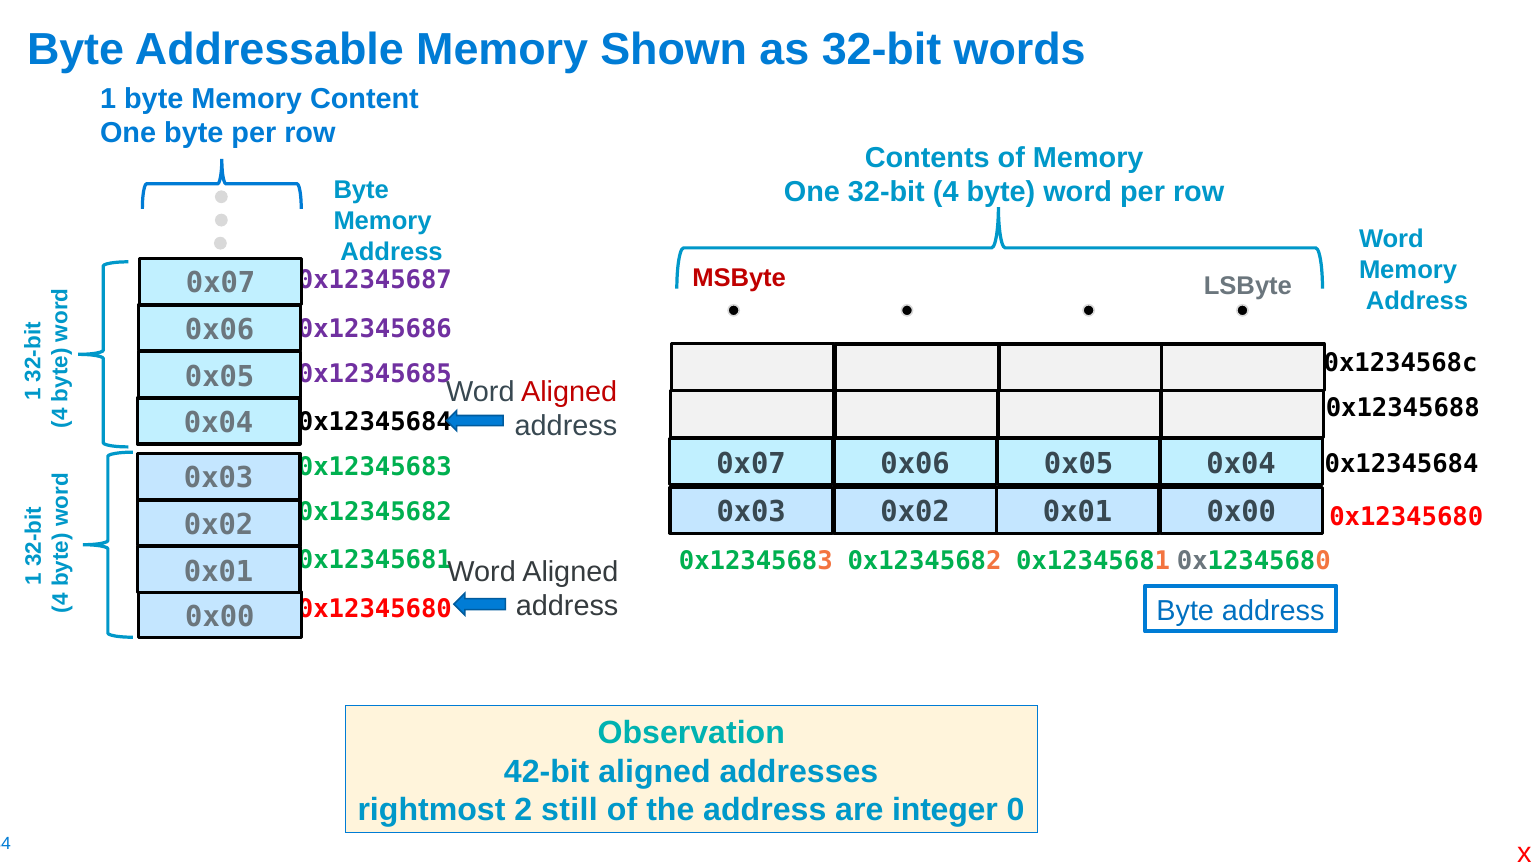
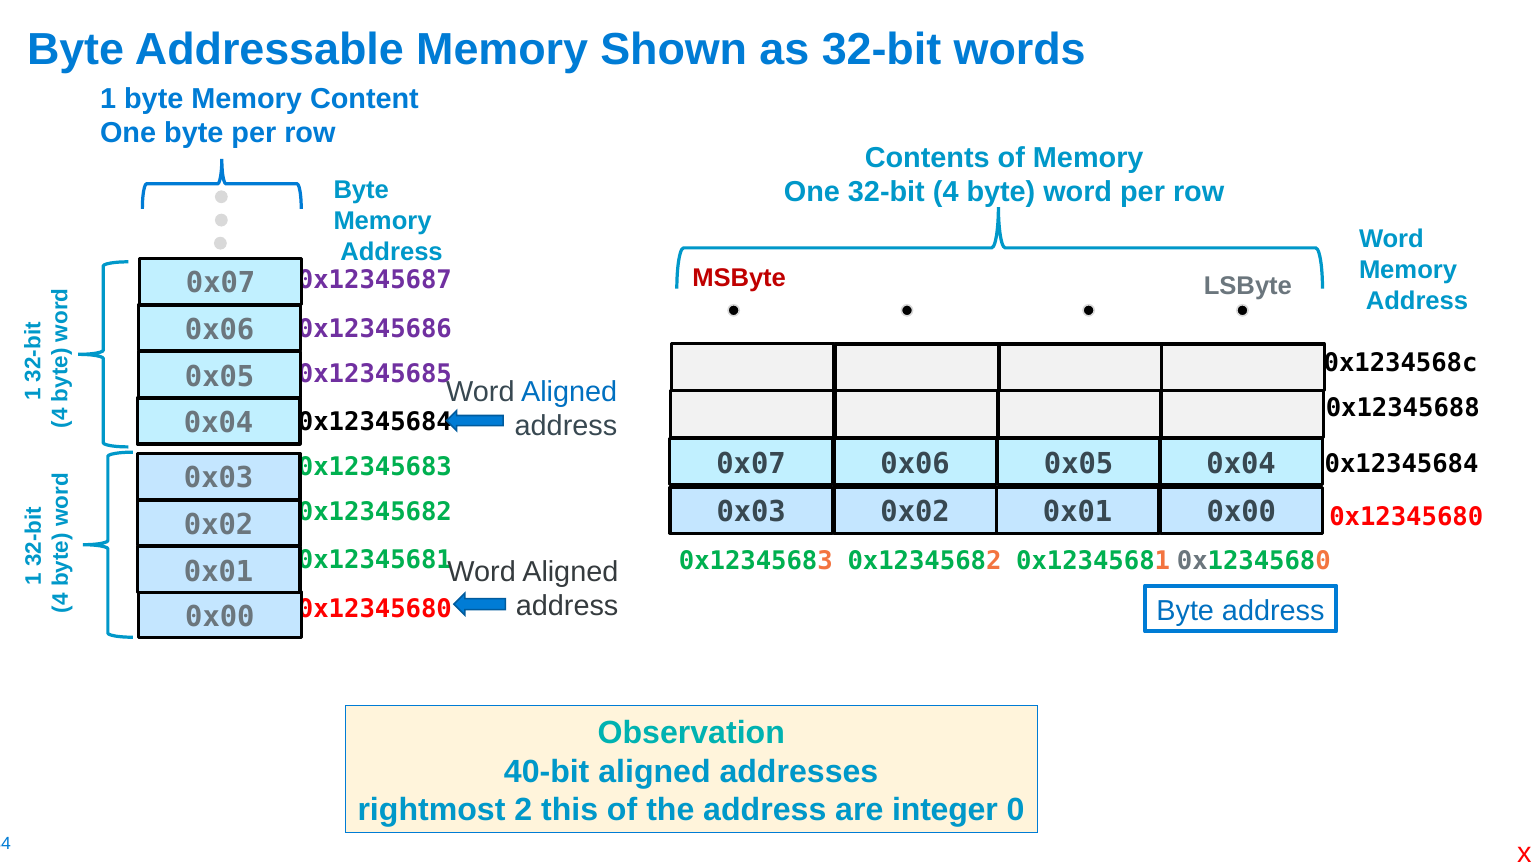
Aligned colour: red -> blue (569, 392)
42-bit: 42-bit -> 40-bit (547, 772)
still: still -> this (570, 811)
